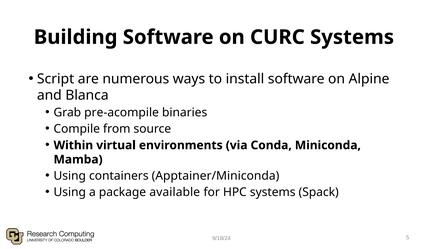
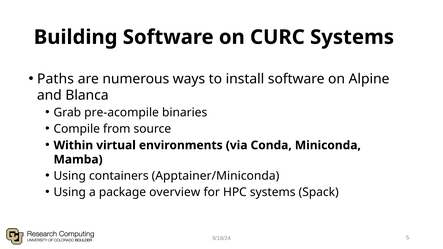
Script: Script -> Paths (56, 79)
available: available -> overview (175, 192)
